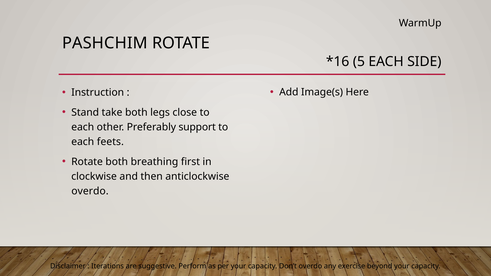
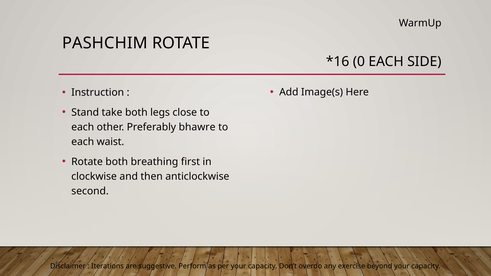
5: 5 -> 0 (359, 62)
support: support -> bhawre (197, 127)
feets: feets -> waist (110, 142)
overdo: overdo -> second (90, 191)
